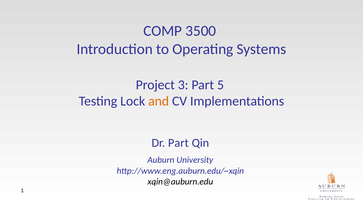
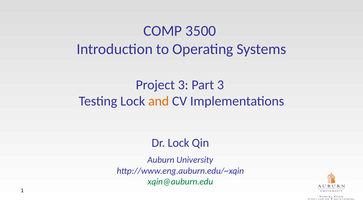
Part 5: 5 -> 3 (221, 85)
Dr Part: Part -> Lock (178, 143)
xqin@auburn.edu colour: black -> green (180, 182)
